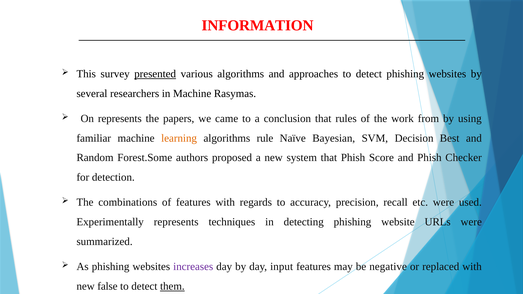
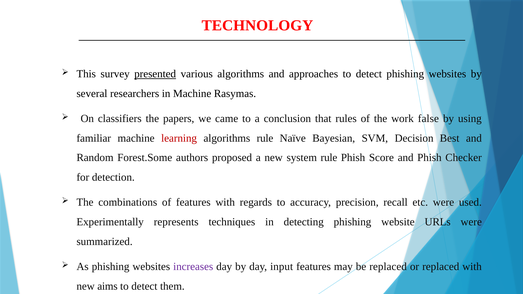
INFORMATION: INFORMATION -> TECHNOLOGY (257, 26)
On represents: represents -> classifiers (120, 119)
from: from -> false (428, 119)
learning colour: orange -> red (179, 138)
system that: that -> rule (329, 158)
be negative: negative -> replaced (388, 267)
false: false -> aims (107, 286)
them underline: present -> none (172, 286)
